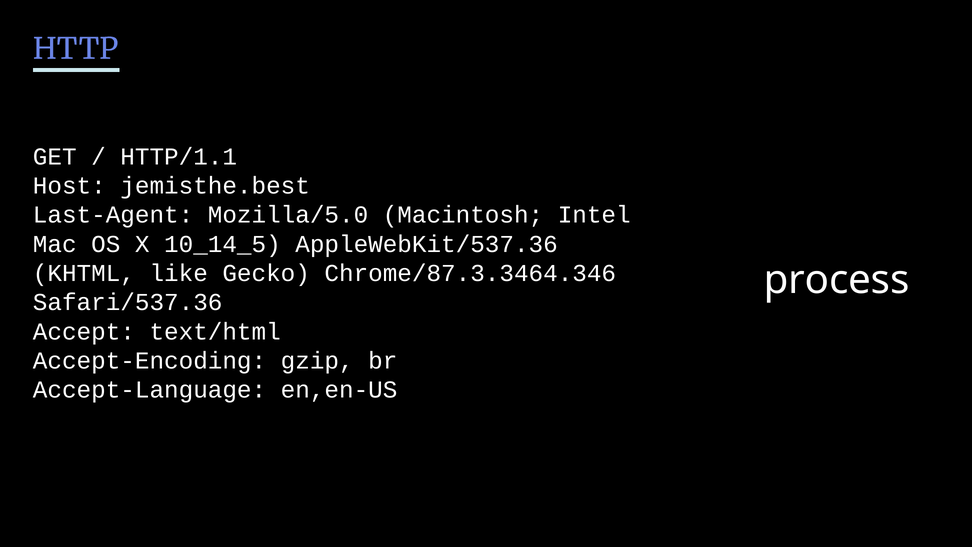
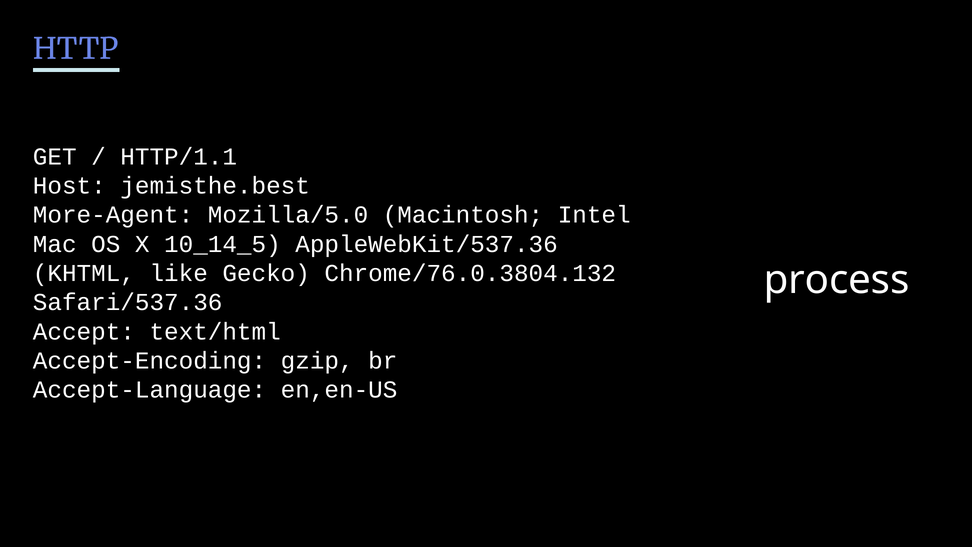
Last-Agent: Last-Agent -> More-Agent (113, 215)
Chrome/87.3.3464.346: Chrome/87.3.3464.346 -> Chrome/76.0.3804.132 (470, 273)
